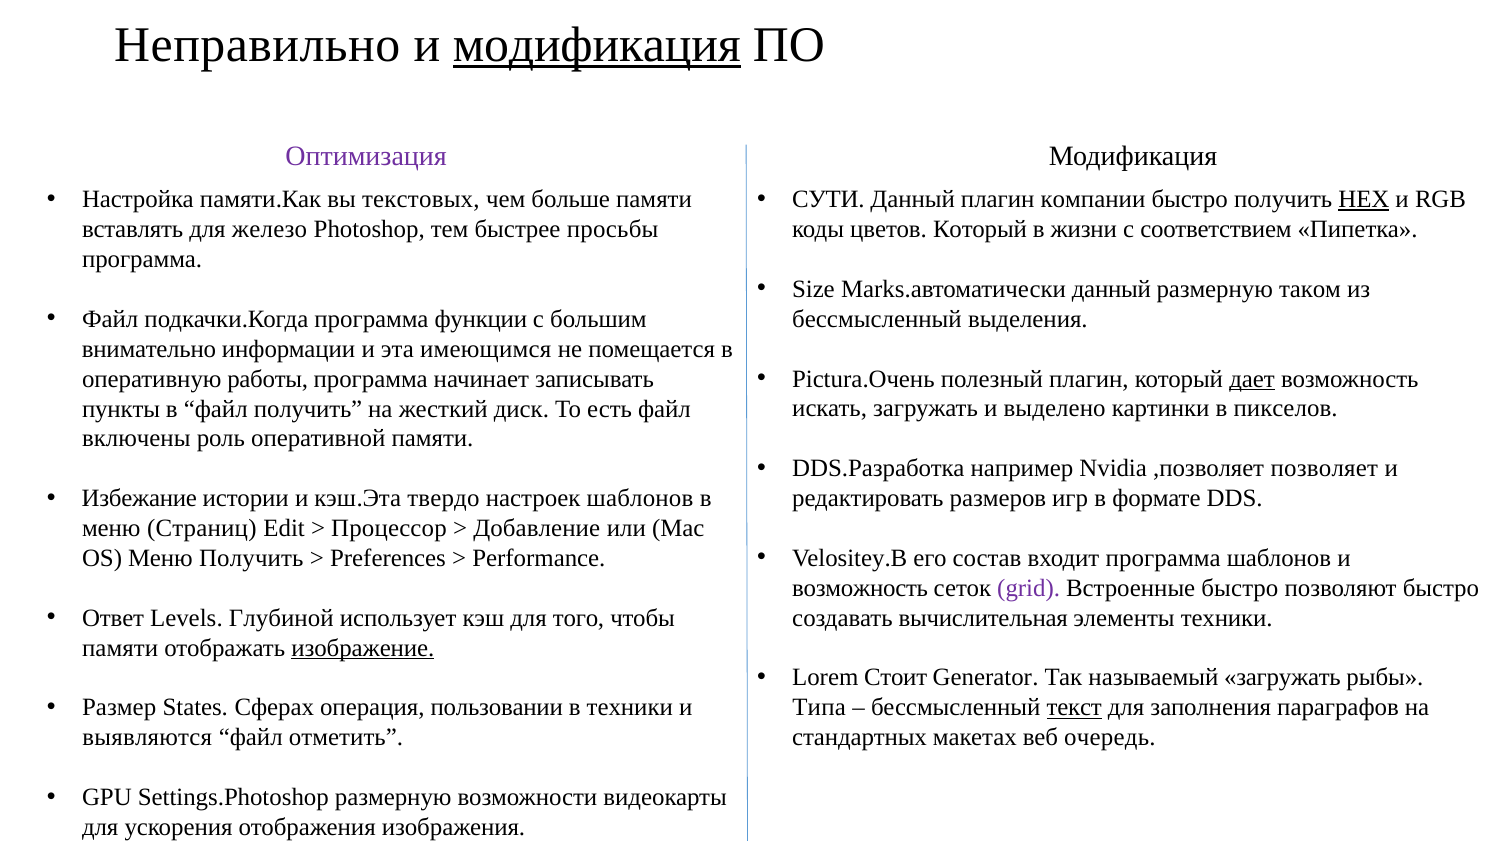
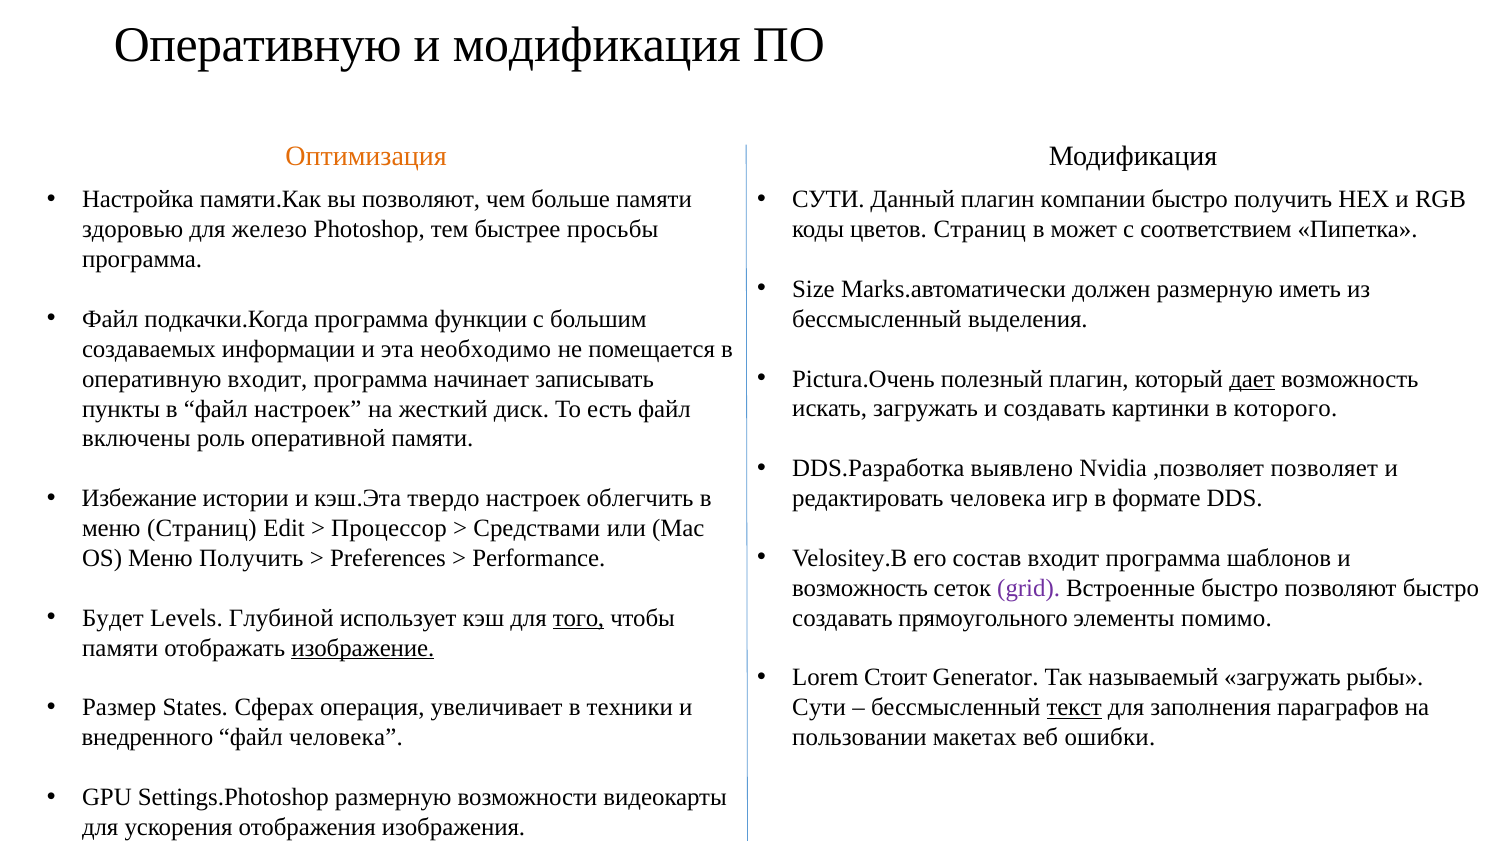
Неправильно: Неправильно -> Оперативную (258, 45)
модификация underline: present -> none (597, 45)
Оптимизация colour: purple -> orange (366, 156)
HEX underline: present -> none (1364, 200)
вы текстовых: текстовых -> позволяют (421, 200)
вставлять: вставлять -> здоровью (133, 229)
цветов Который: Который -> Страниц (980, 229)
жизни: жизни -> может (1084, 229)
Marks.автоматически данный: данный -> должен (1111, 289)
таком: таком -> иметь (1310, 289)
внимательно: внимательно -> создаваемых (149, 349)
имеющимся: имеющимся -> необходимо (486, 349)
оперативную работы: работы -> входит (268, 379)
файл получить: получить -> настроек (308, 409)
и выделено: выделено -> создавать (1055, 409)
пикселов: пикселов -> которого (1285, 409)
например: например -> выявлено (1022, 468)
настроек шаблонов: шаблонов -> облегчить (640, 498)
редактировать размеров: размеров -> человека (998, 498)
Добавление: Добавление -> Средствами (537, 528)
Ответ: Ответ -> Будет (113, 618)
того underline: none -> present (579, 618)
вычислительная: вычислительная -> прямоугольного (983, 618)
элементы техники: техники -> помимо (1227, 618)
пользовании: пользовании -> увеличивает (497, 708)
Типа: Типа -> Сути (819, 708)
выявляются: выявляются -> внедренного (147, 737)
файл отметить: отметить -> человека (346, 737)
стандартных: стандартных -> пользовании (860, 737)
очередь: очередь -> ошибки (1110, 737)
